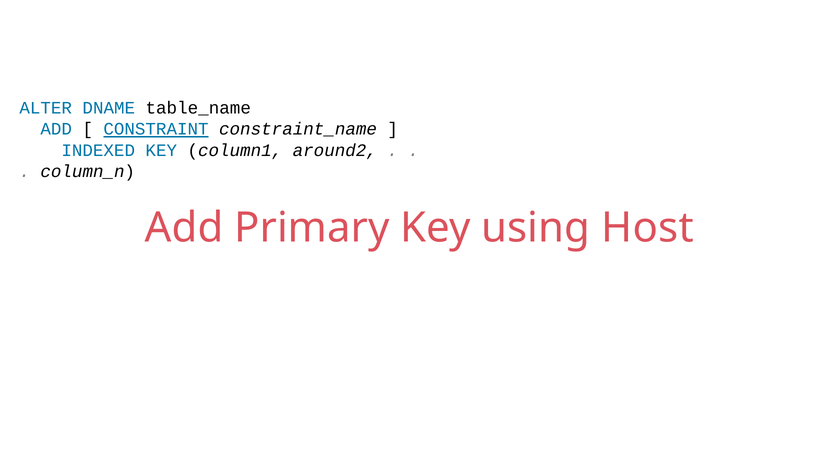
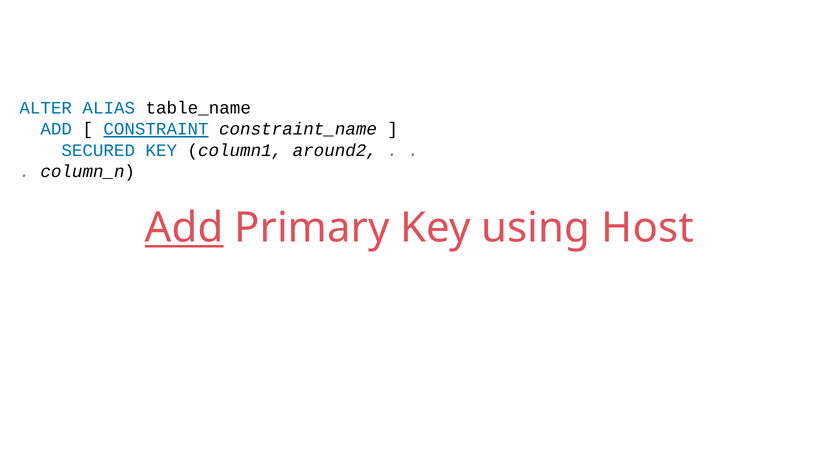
DNAME: DNAME -> ALIAS (109, 108)
INDEXED: INDEXED -> SECURED (98, 150)
Add underline: none -> present (184, 228)
